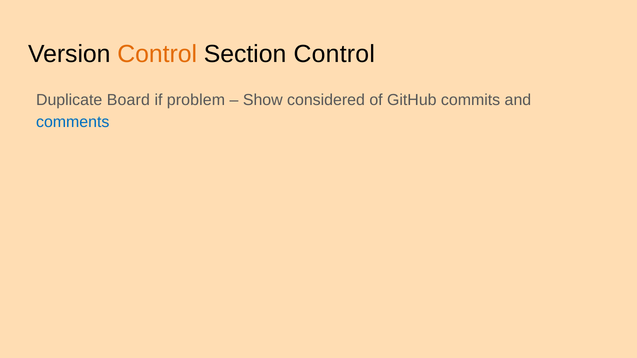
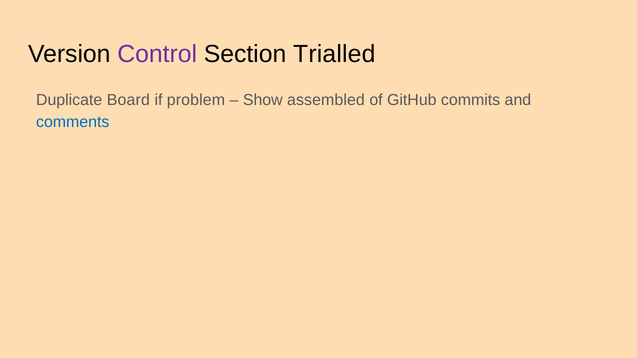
Control colour: orange -> purple (157, 54)
Section Control: Control -> Trialled (334, 54)
considered: considered -> assembled (326, 100)
